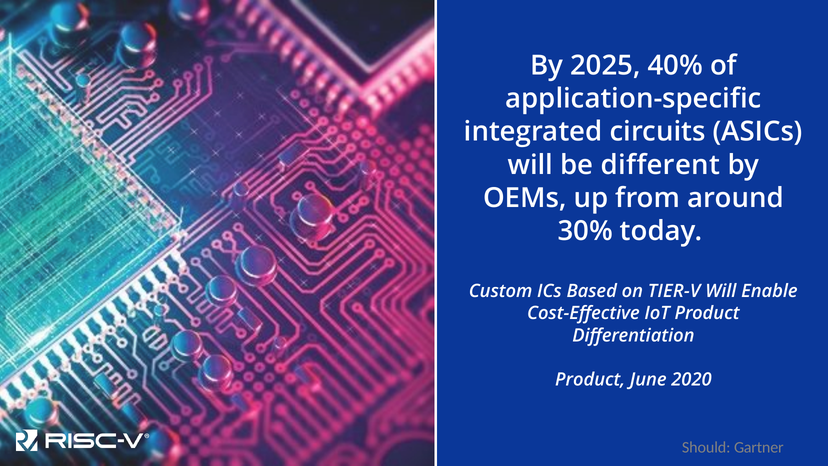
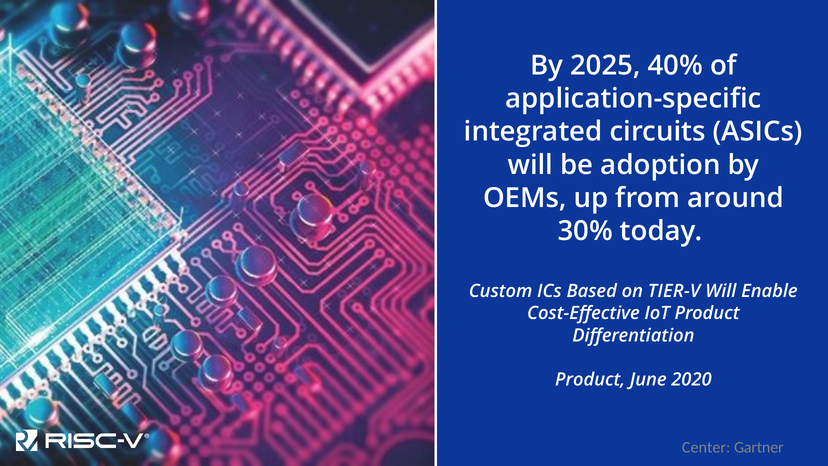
different: different -> adoption (661, 165)
Should: Should -> Center (706, 447)
